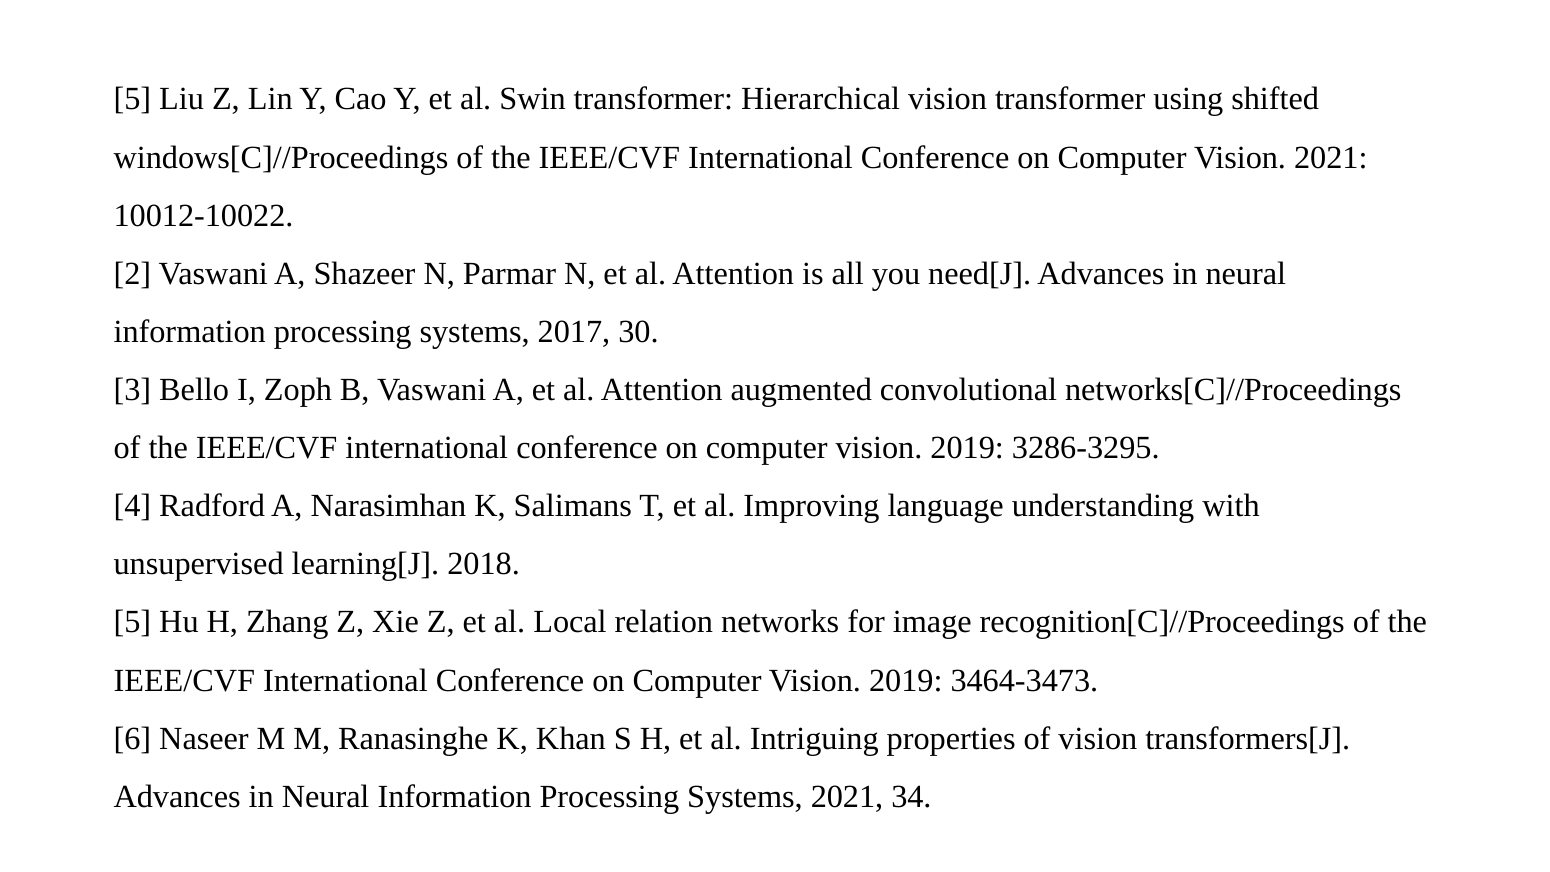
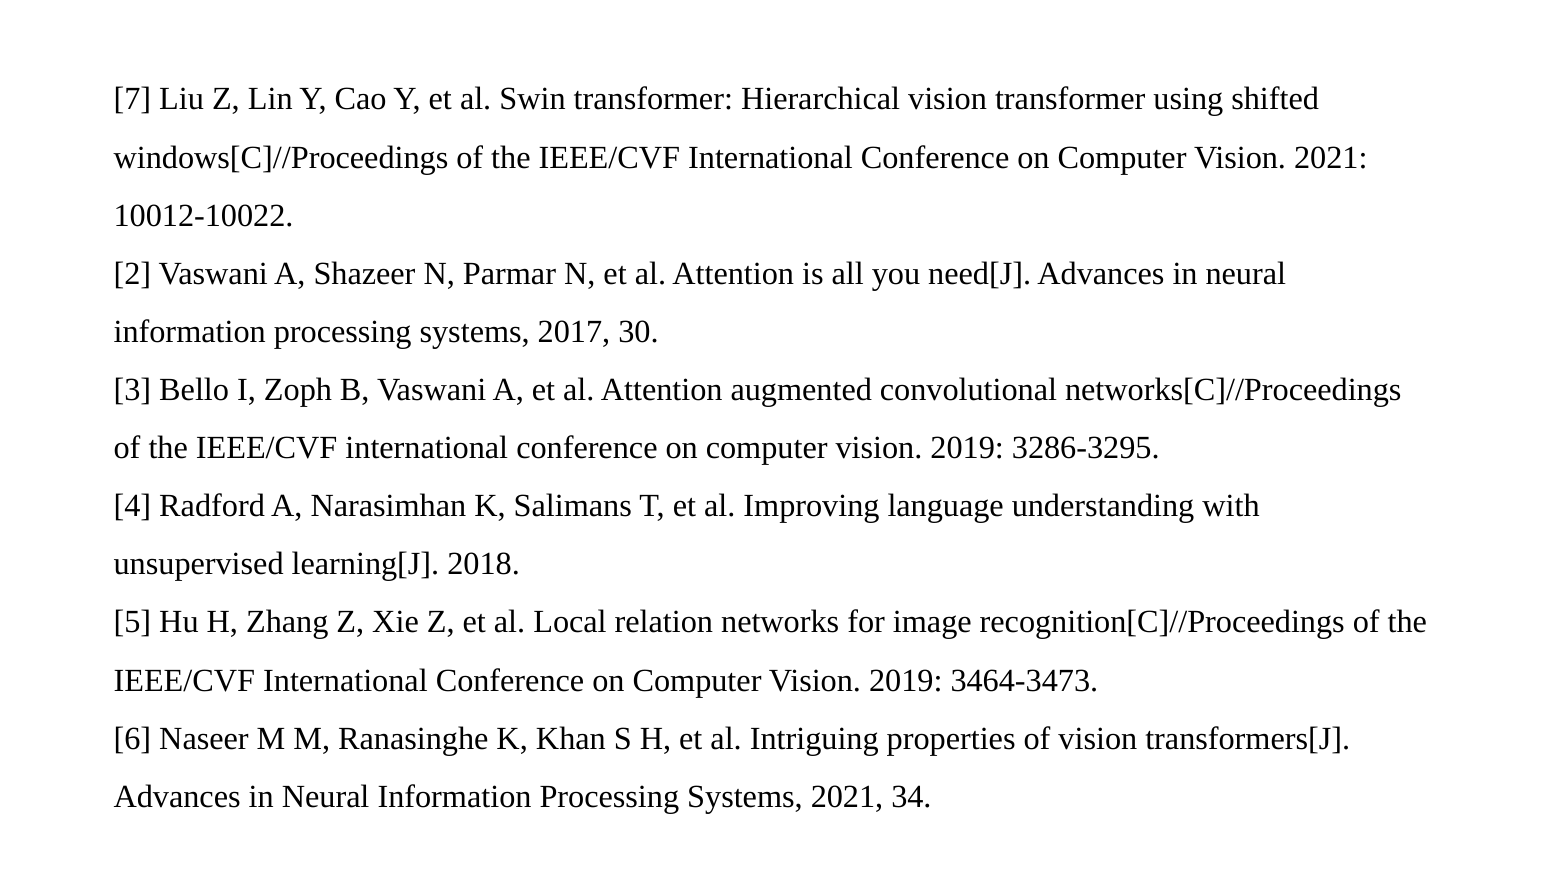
5: 5 -> 7 (132, 99)
